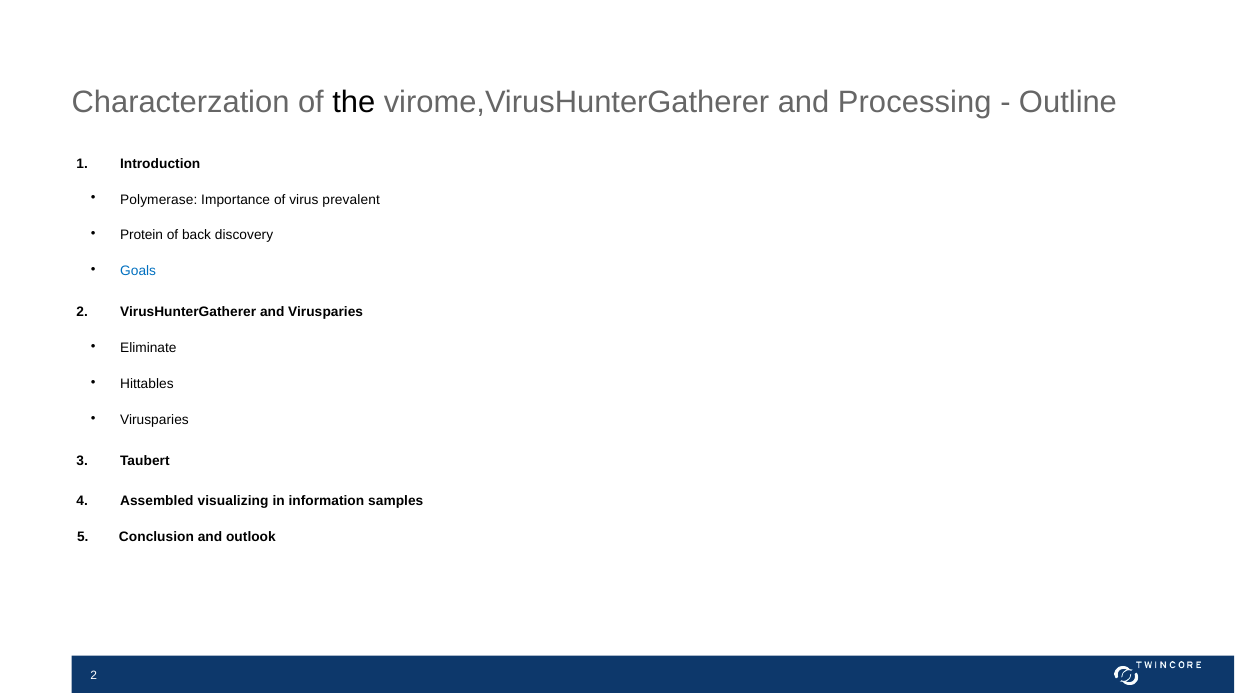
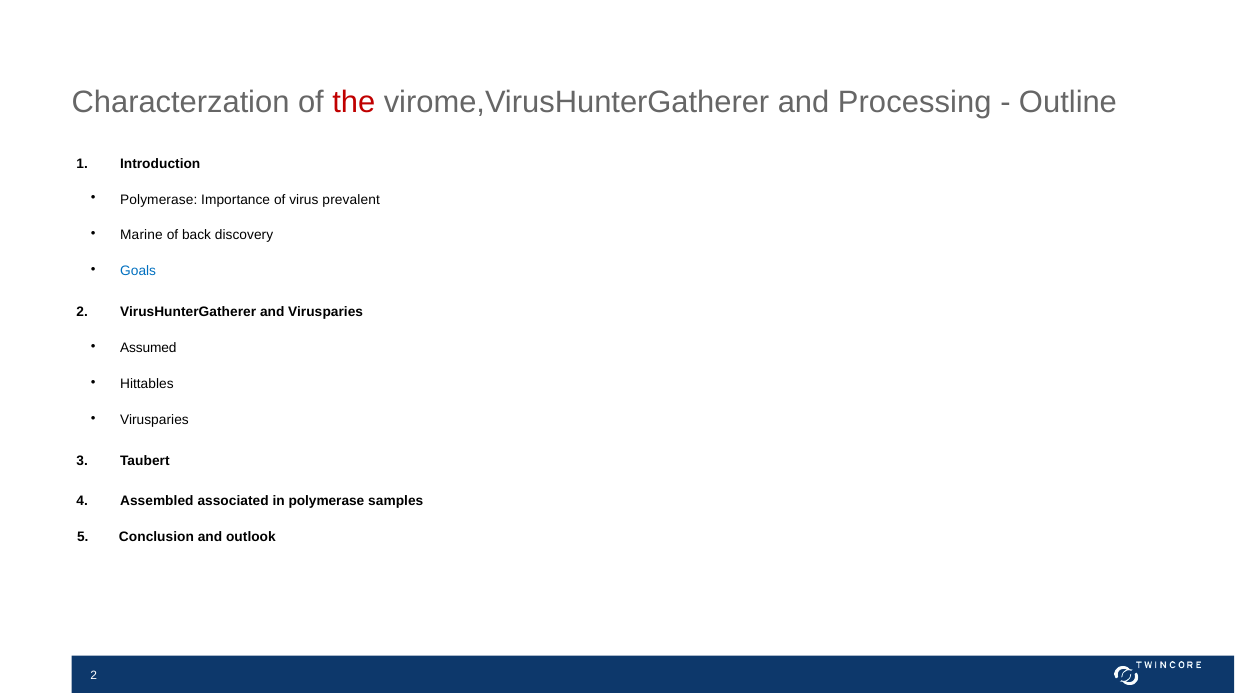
the colour: black -> red (354, 102)
Protein: Protein -> Marine (141, 235)
Eliminate: Eliminate -> Assumed (148, 348)
visualizing: visualizing -> associated (233, 501)
in information: information -> polymerase (326, 501)
